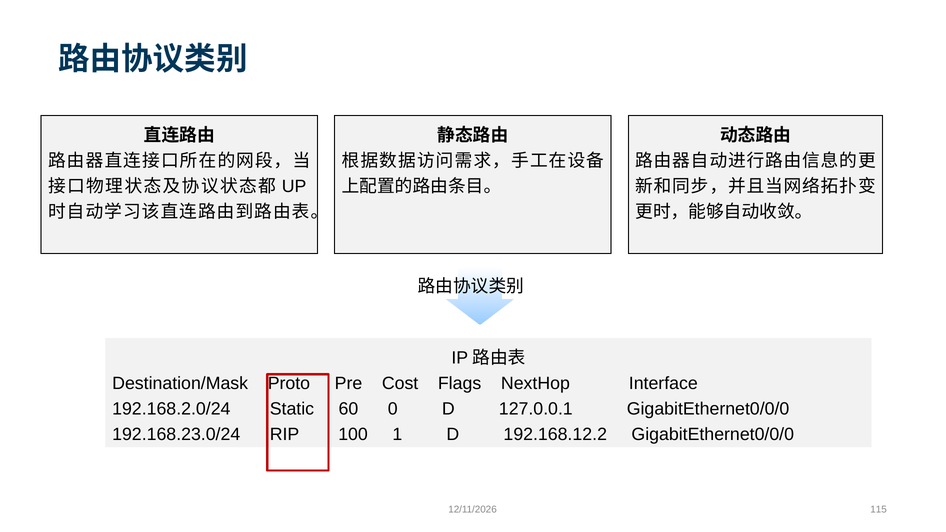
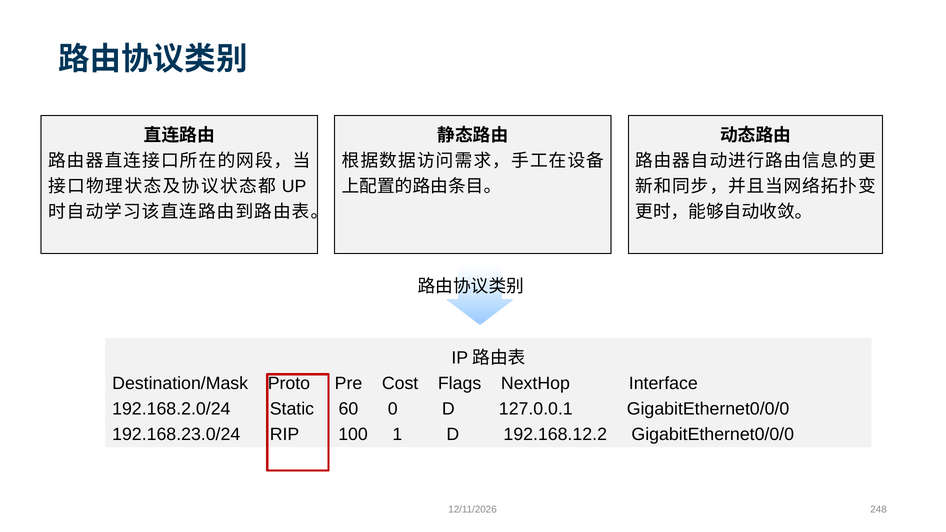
115: 115 -> 248 (879, 510)
